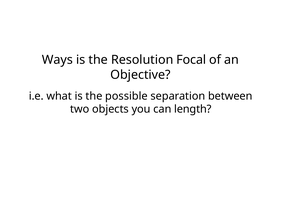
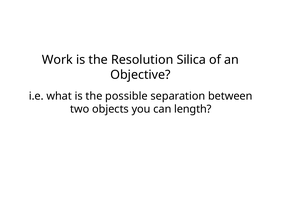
Ways: Ways -> Work (57, 60)
Focal: Focal -> Silica (191, 60)
